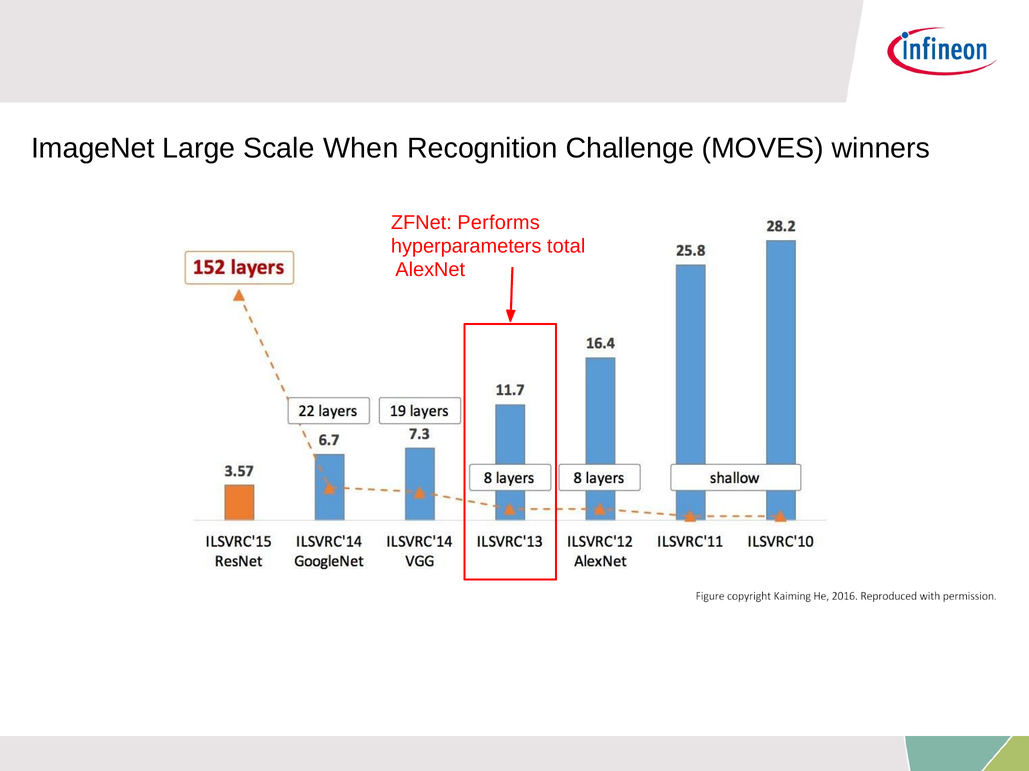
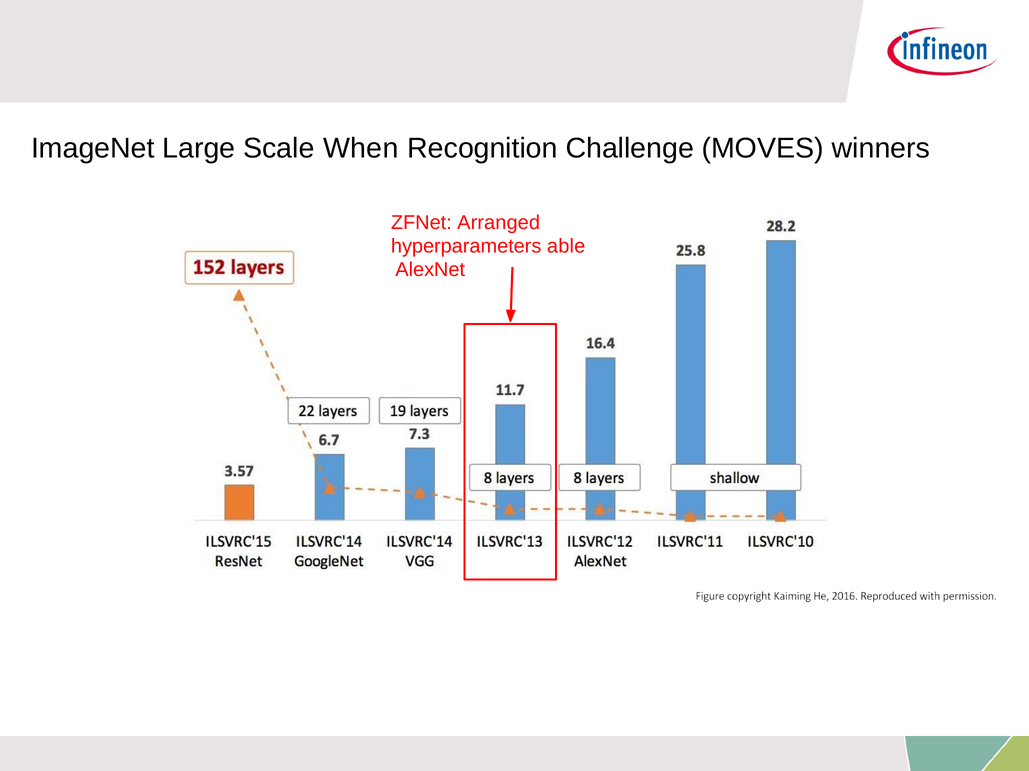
Performs: Performs -> Arranged (499, 223)
total: total -> able (566, 246)
